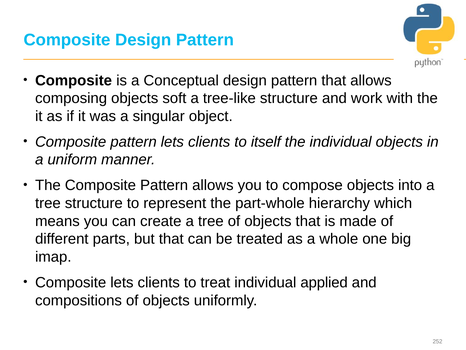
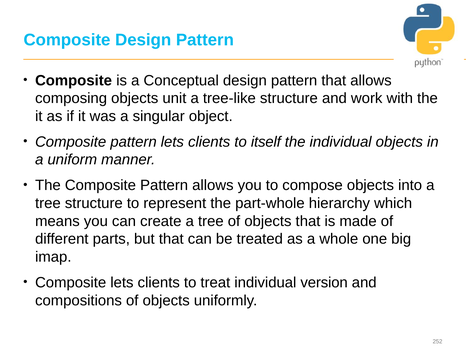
soft: soft -> unit (174, 98)
applied: applied -> version (324, 282)
